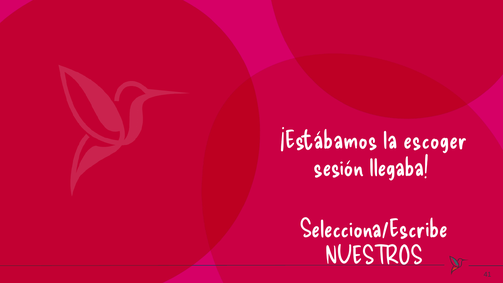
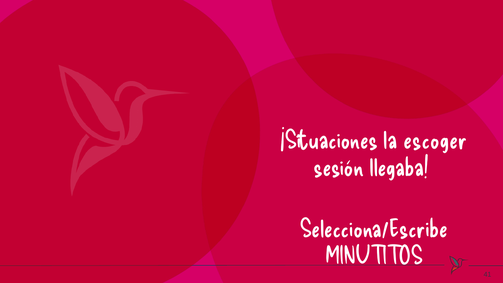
¡Estábamos: ¡Estábamos -> ¡Situaciones (329, 141)
NUESTROS: NUESTROS -> MINUTITOS (374, 256)
